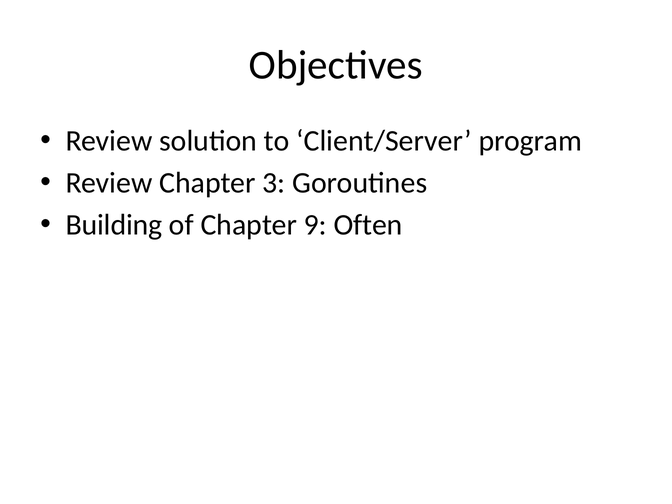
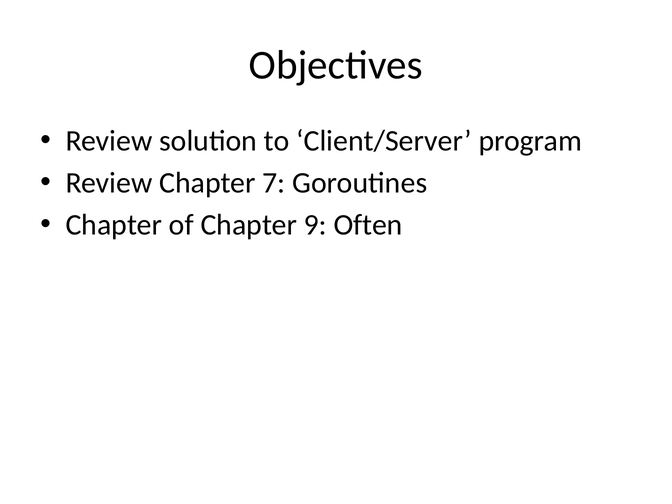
3: 3 -> 7 (274, 183)
Building: Building -> Chapter (114, 225)
